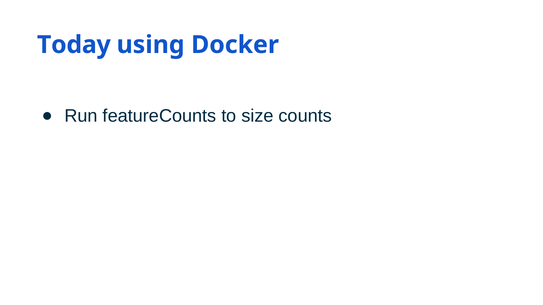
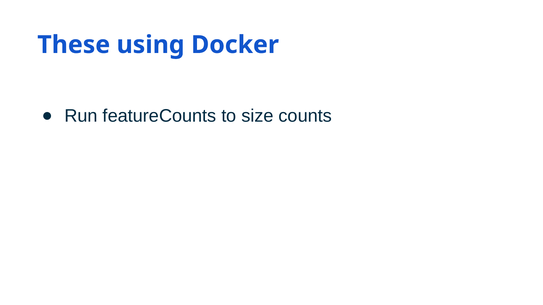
Today: Today -> These (74, 45)
